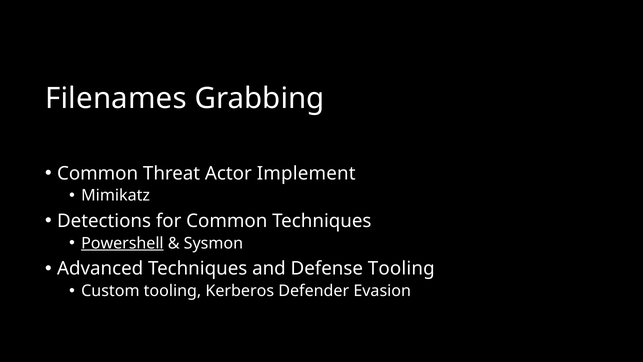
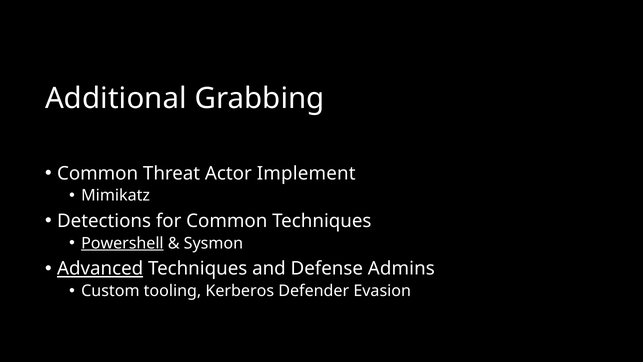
Filenames: Filenames -> Additional (116, 99)
Advanced underline: none -> present (100, 269)
Defense Tooling: Tooling -> Admins (401, 269)
